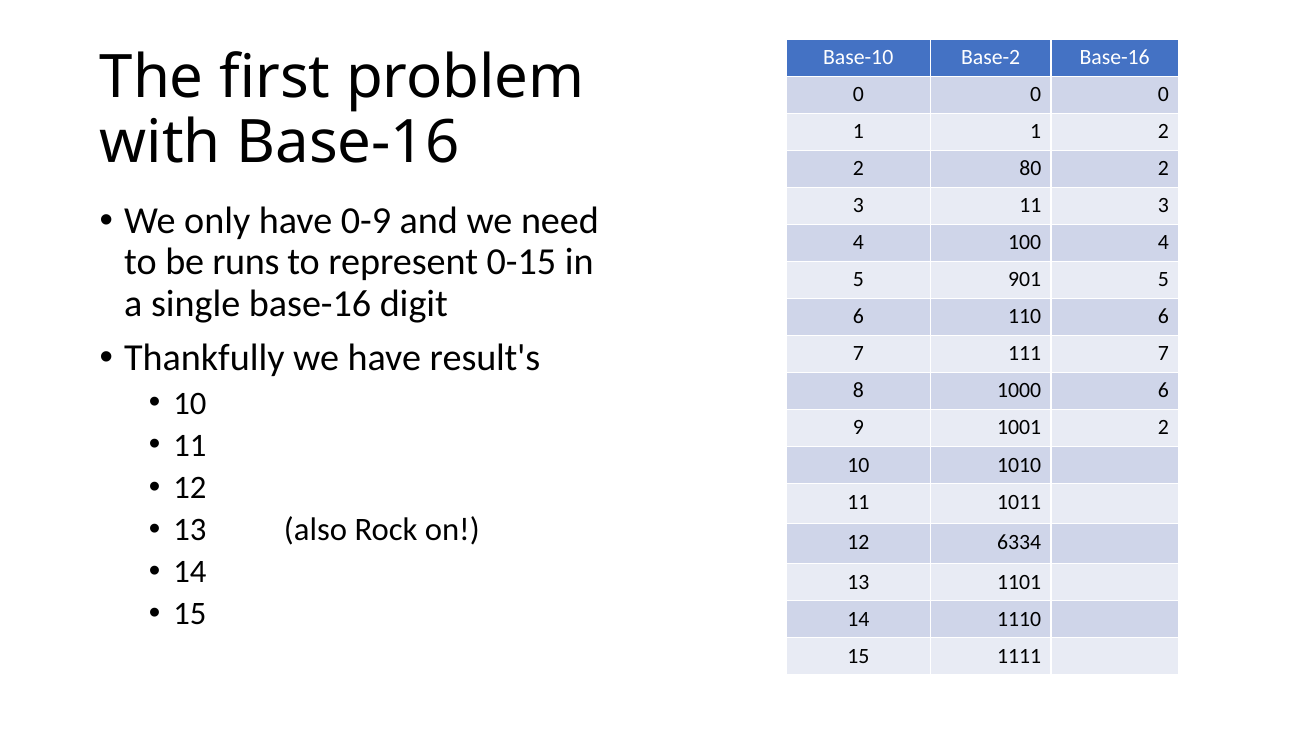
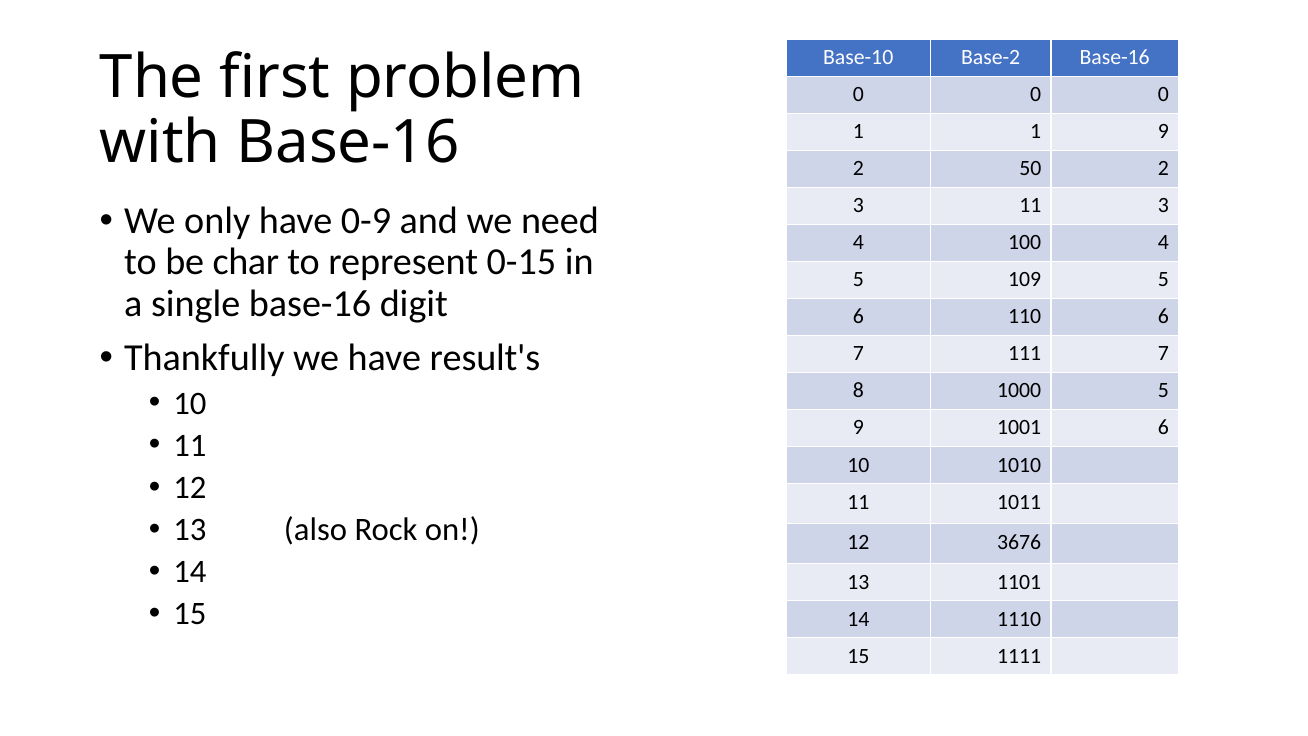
1 2: 2 -> 9 (1163, 132)
80: 80 -> 50 (1030, 169)
runs: runs -> char (246, 262)
901: 901 -> 109 (1025, 280)
1000 6: 6 -> 5 (1163, 391)
1001 2: 2 -> 6 (1163, 428)
6334: 6334 -> 3676 (1019, 542)
